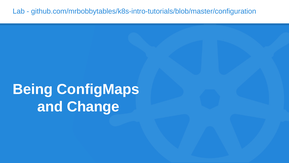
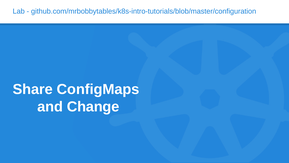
Being: Being -> Share (33, 89)
